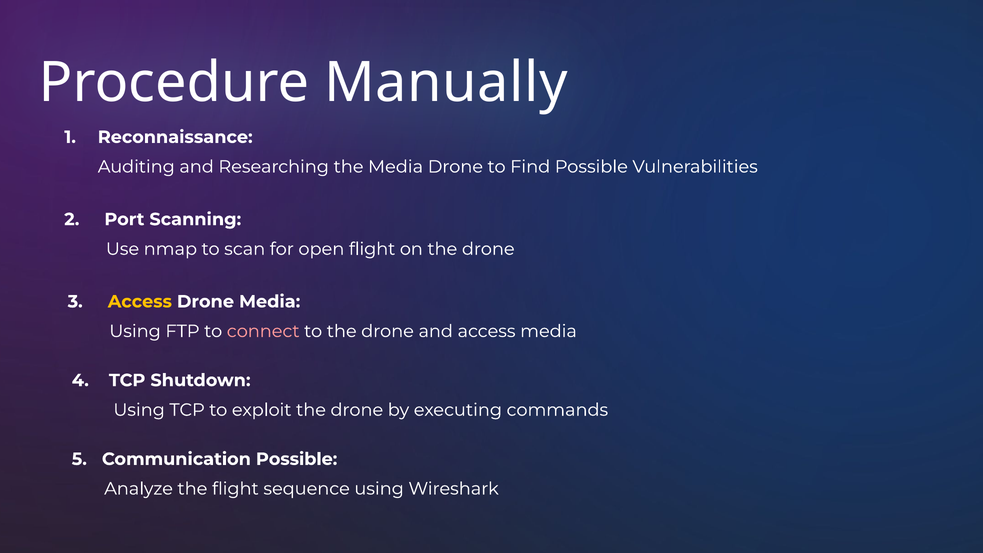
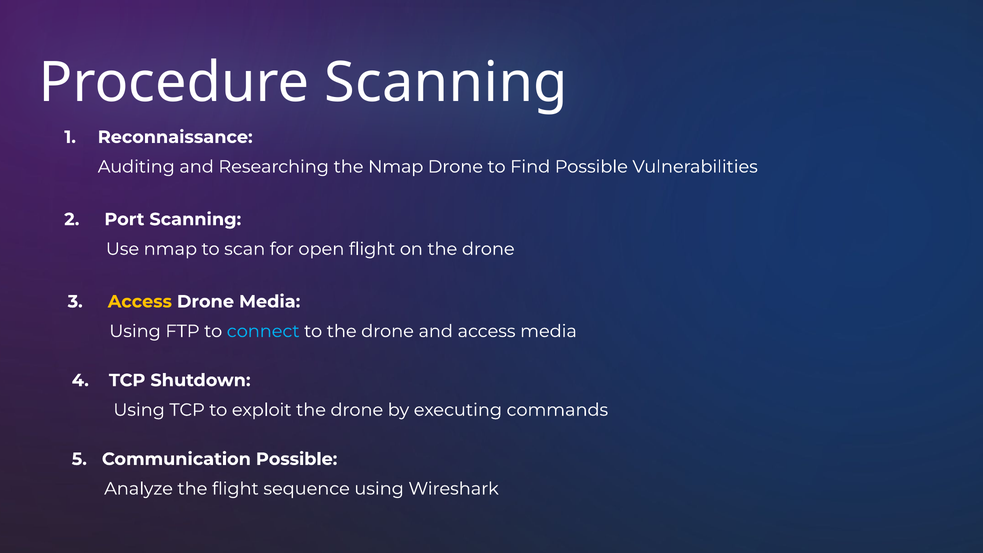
Procedure Manually: Manually -> Scanning (446, 83)
the Media: Media -> Nmap (396, 167)
connect colour: pink -> light blue (263, 331)
